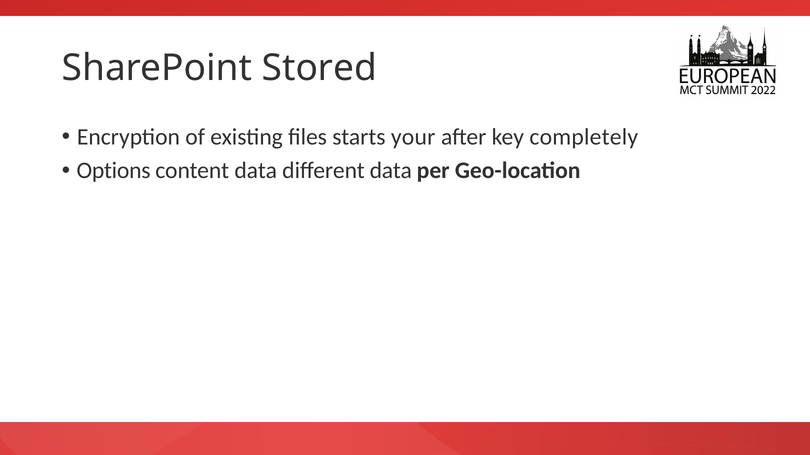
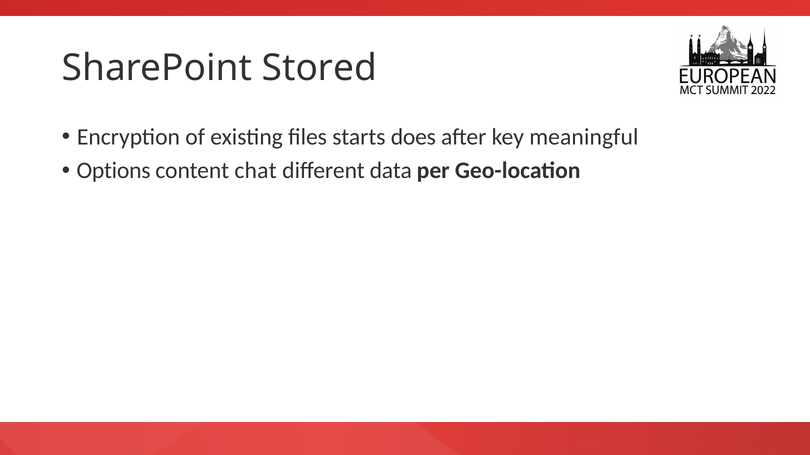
your: your -> does (413, 137)
completely: completely -> meaningful (584, 137)
content data: data -> chat (256, 171)
